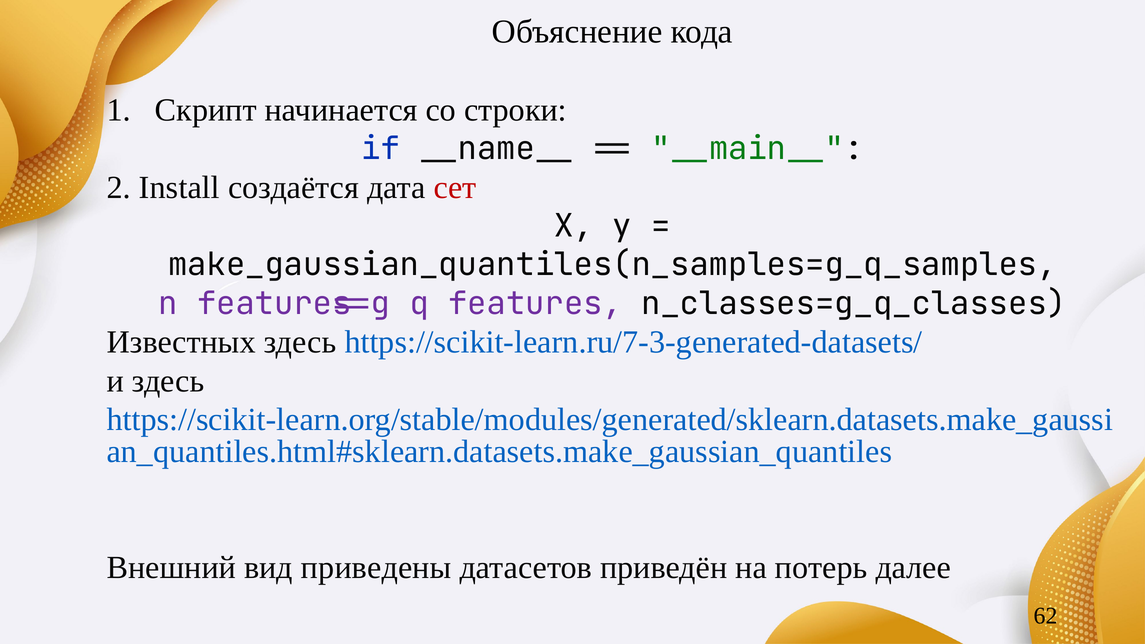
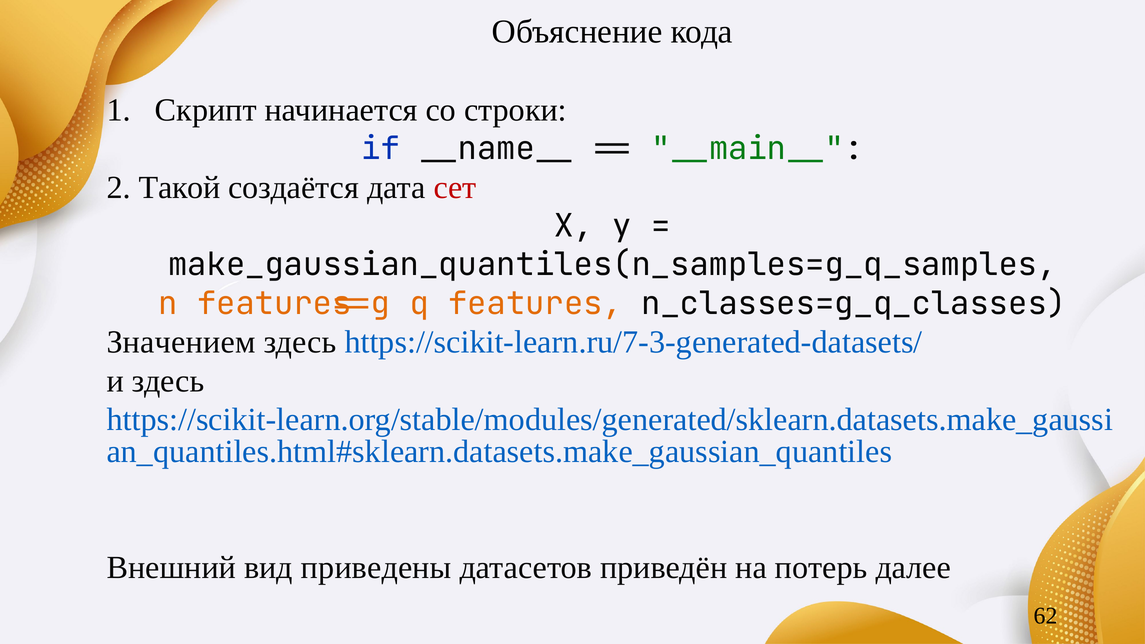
Install: Install -> Такой (180, 188)
n_features=g_q_features colour: purple -> orange (390, 304)
Известных: Известных -> Значением (181, 342)
